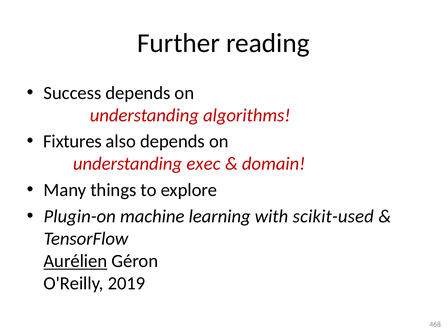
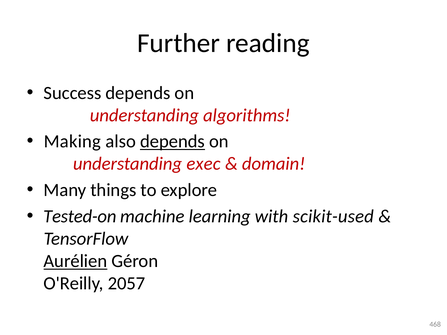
Fixtures: Fixtures -> Making (72, 142)
depends underline: none -> present (172, 142)
Plugin-on: Plugin-on -> Tested-on (80, 217)
2019: 2019 -> 2057 (127, 284)
